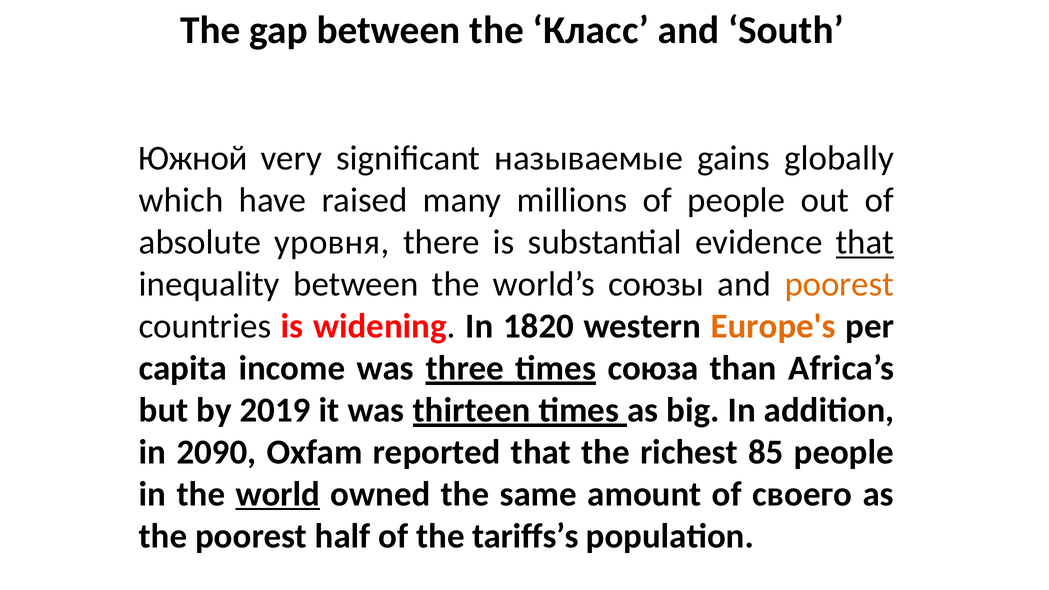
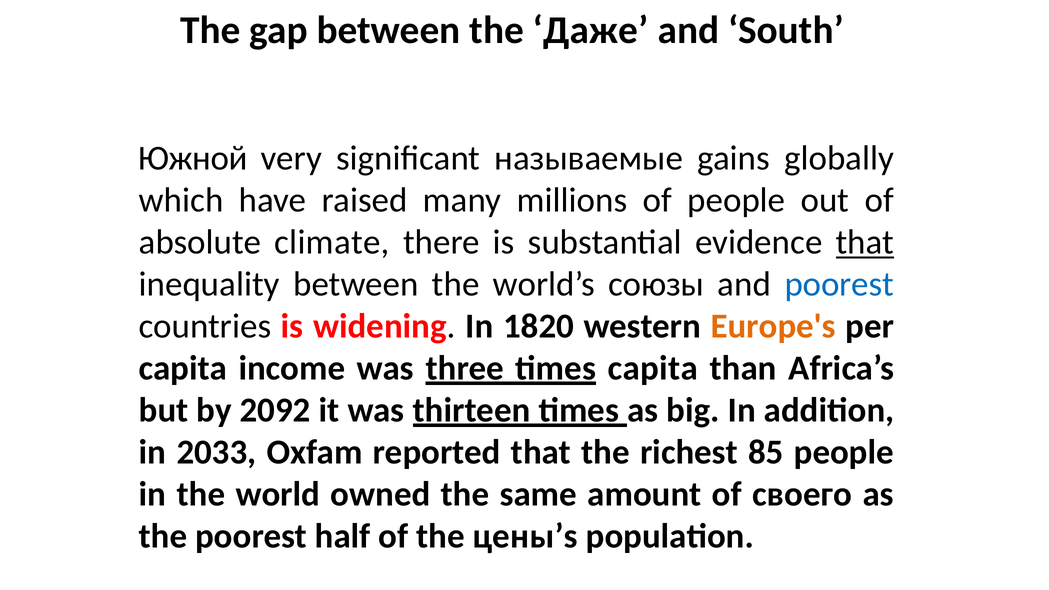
Класс: Класс -> Даже (591, 30)
уровня: уровня -> climate (332, 242)
poorest colour: orange -> blue (839, 284)
союза: союза -> capita (653, 368)
2019: 2019 -> 2092 (275, 410)
2090: 2090 -> 2033 (216, 452)
world underline: present -> none (278, 494)
tariffs’s: tariffs’s -> цены’s (525, 536)
